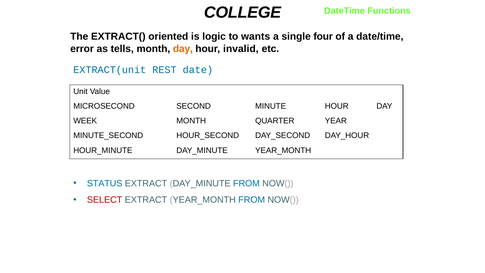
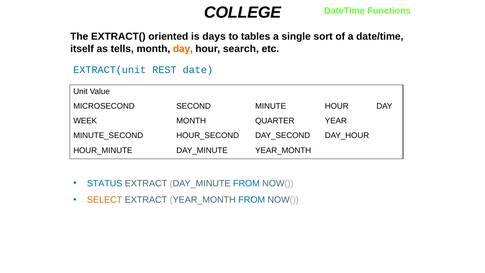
logic: logic -> days (214, 37)
wants: wants -> tables (256, 37)
four: four -> sort (323, 37)
error: error -> itself (82, 49)
invalid: invalid -> search (241, 49)
SELECT colour: red -> orange (105, 200)
